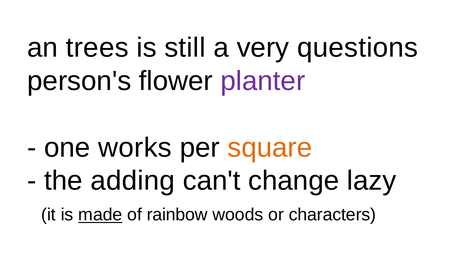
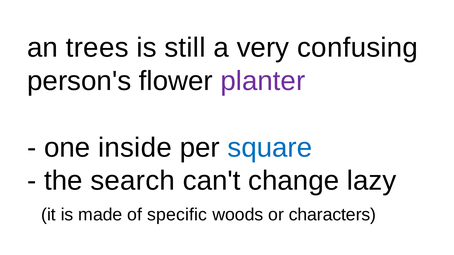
questions: questions -> confusing (358, 48)
works: works -> inside (135, 148)
square colour: orange -> blue (270, 148)
adding: adding -> search (133, 181)
made underline: present -> none (100, 215)
rainbow: rainbow -> specific (177, 215)
